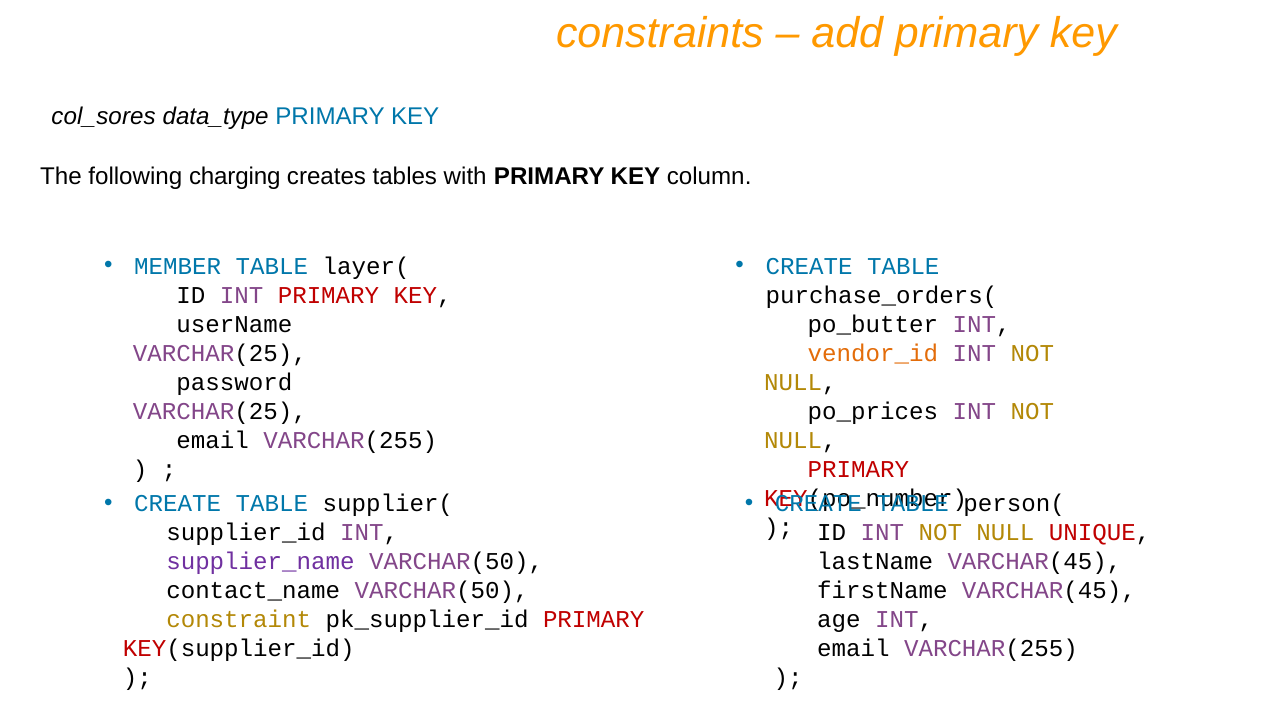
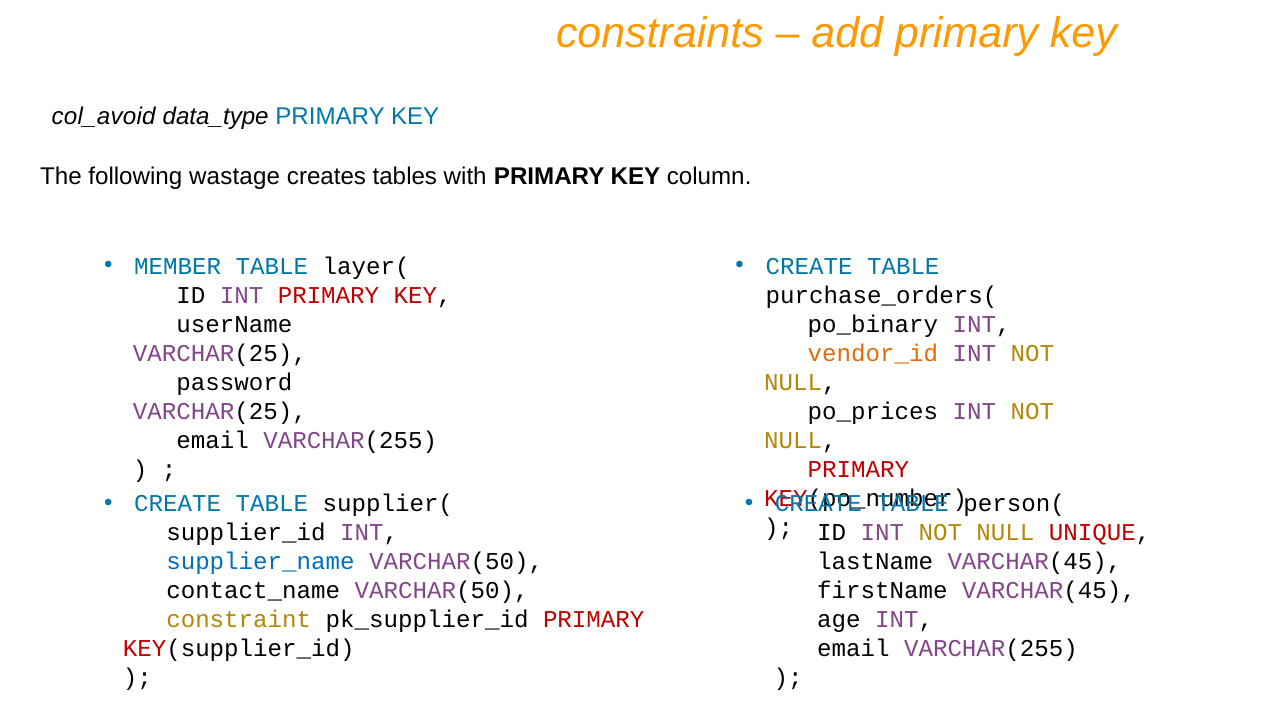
col_sores: col_sores -> col_avoid (104, 117)
charging: charging -> wastage (235, 176)
po_butter: po_butter -> po_binary (873, 324)
supplier_name colour: purple -> blue (260, 561)
